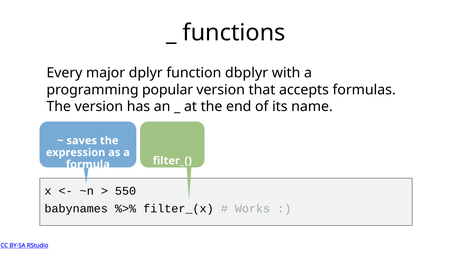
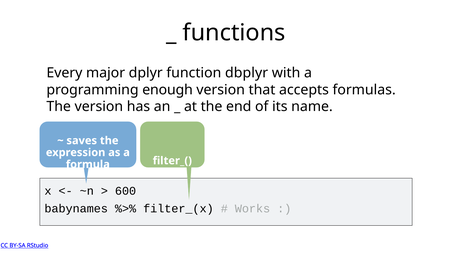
popular: popular -> enough (168, 90)
550: 550 -> 600 (126, 191)
